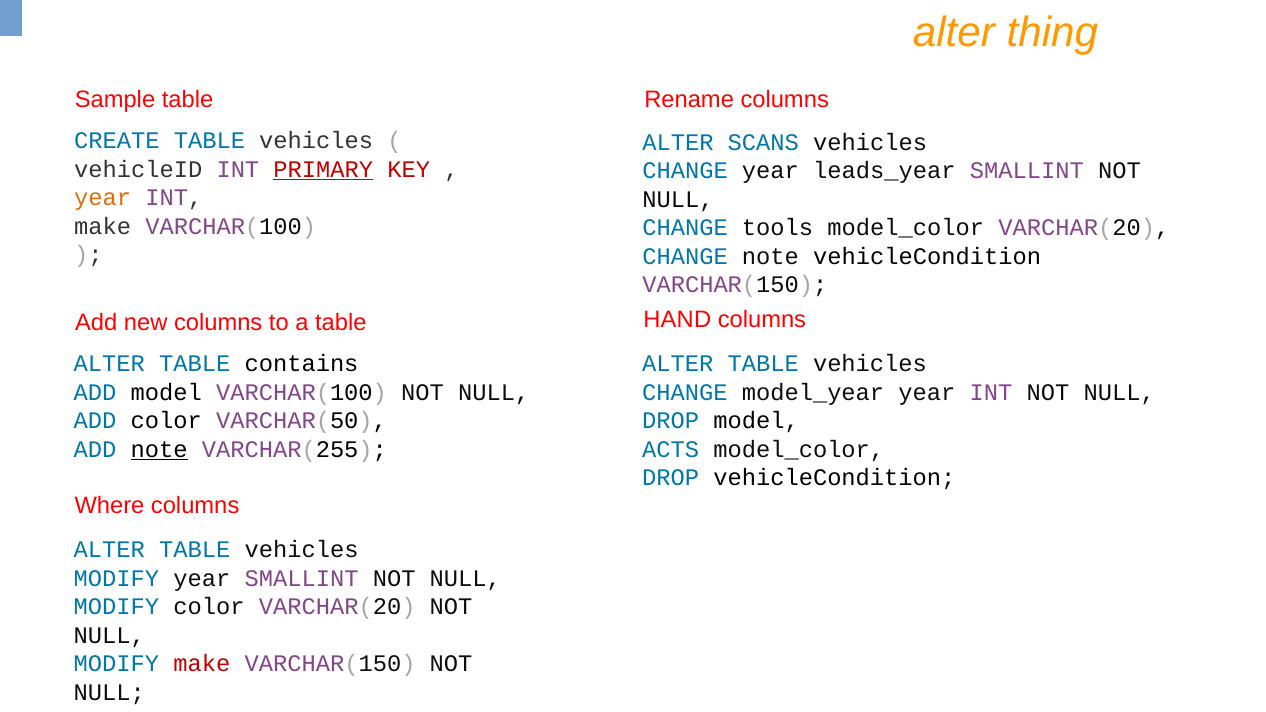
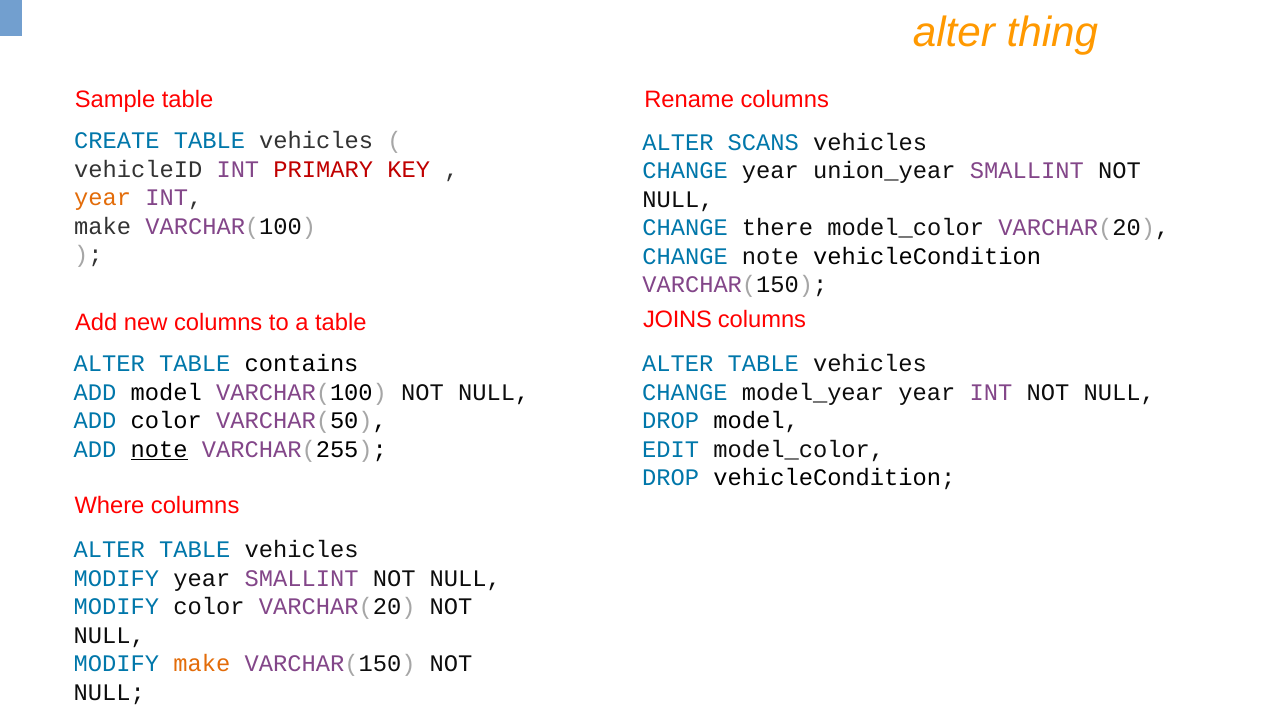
PRIMARY underline: present -> none (323, 169)
leads_year: leads_year -> union_year (884, 171)
tools: tools -> there (778, 228)
HAND: HAND -> JOINS (677, 320)
ACTS: ACTS -> EDIT (671, 449)
make colour: red -> orange (202, 664)
